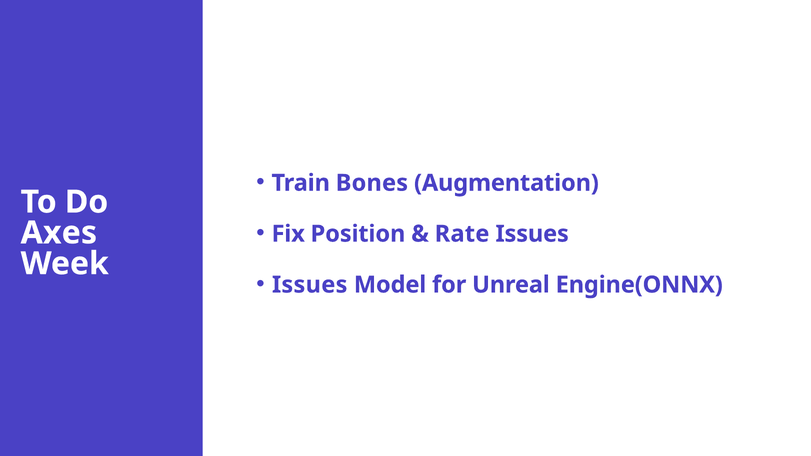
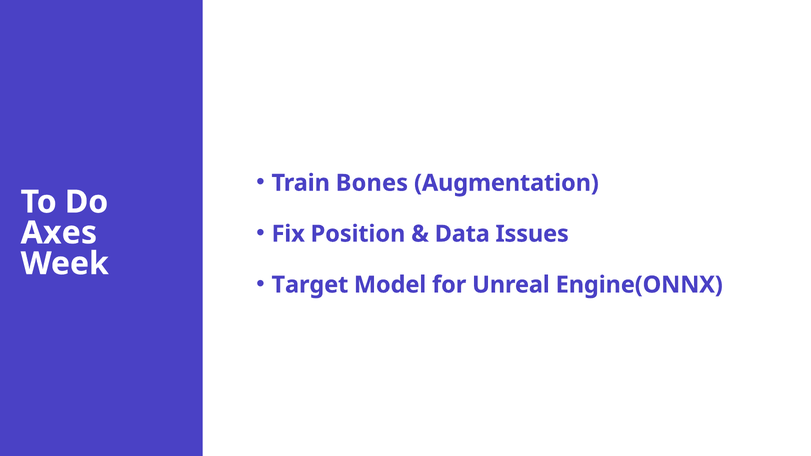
Rate: Rate -> Data (462, 234)
Issues: Issues -> Target (310, 285)
